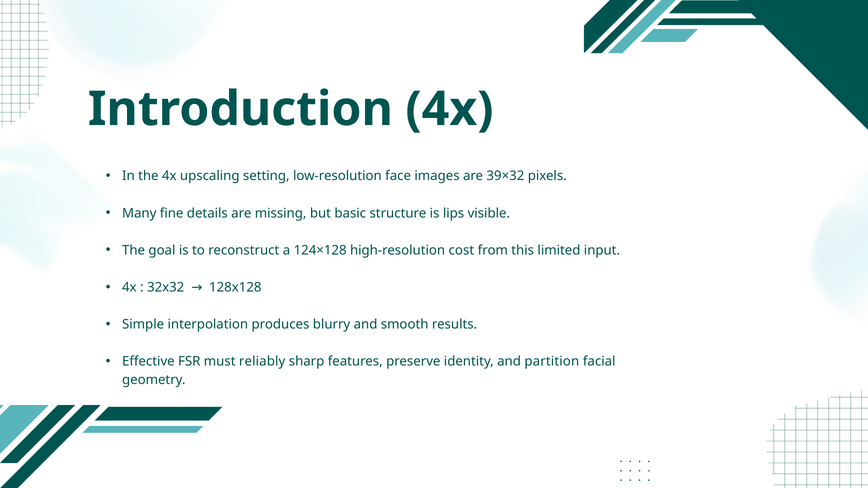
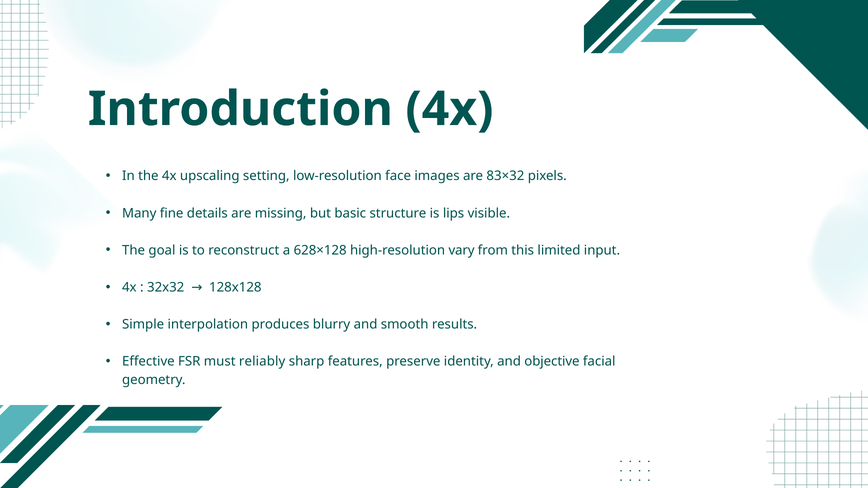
39×32: 39×32 -> 83×32 (505, 176)
124×128: 124×128 -> 628×128 (320, 250)
cost: cost -> vary (462, 250)
partition: partition -> objective (552, 362)
